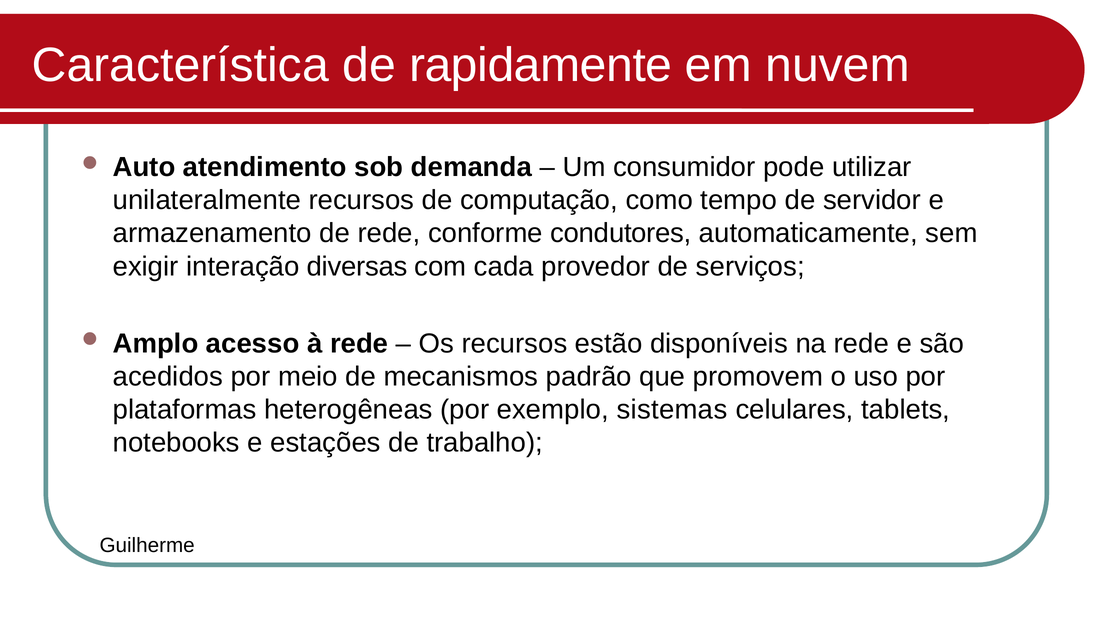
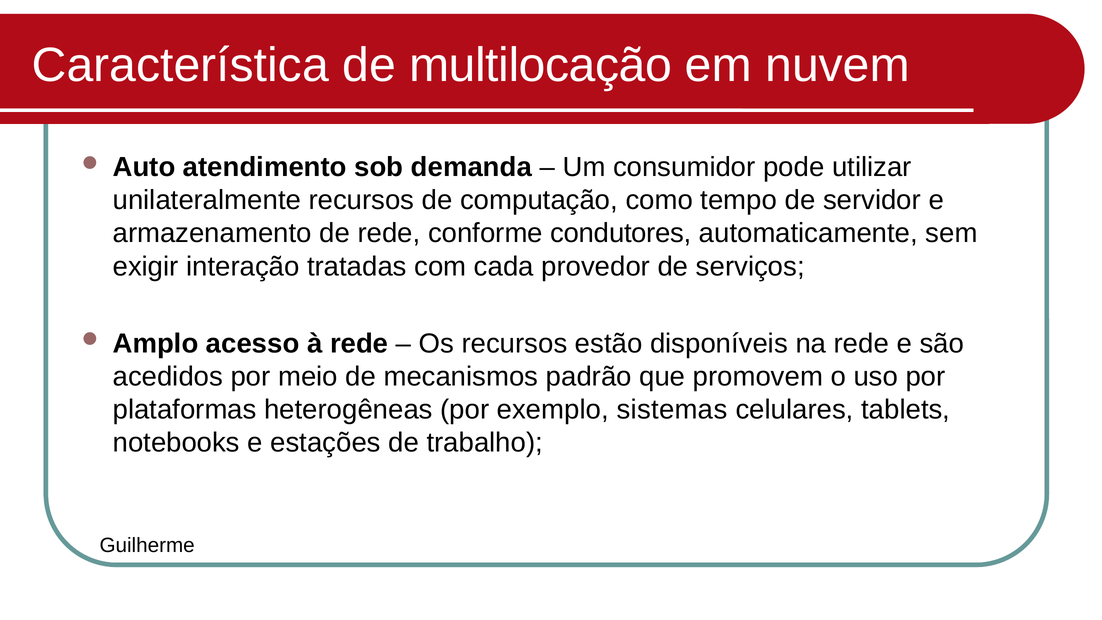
rapidamente: rapidamente -> multilocação (541, 65)
diversas: diversas -> tratadas (357, 266)
